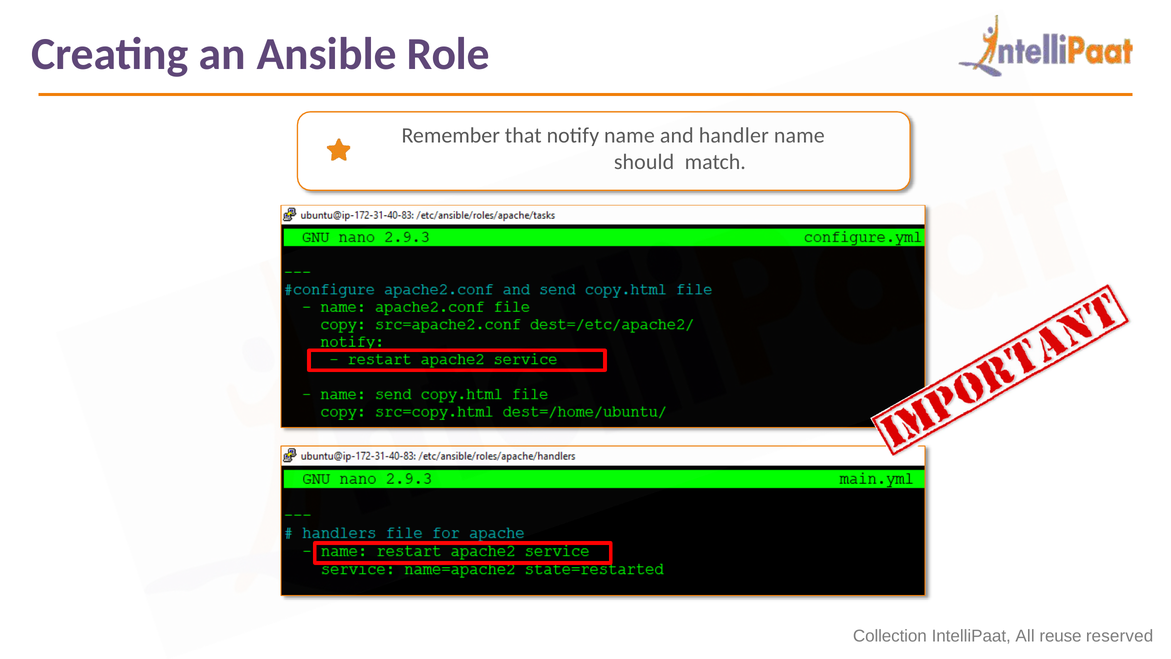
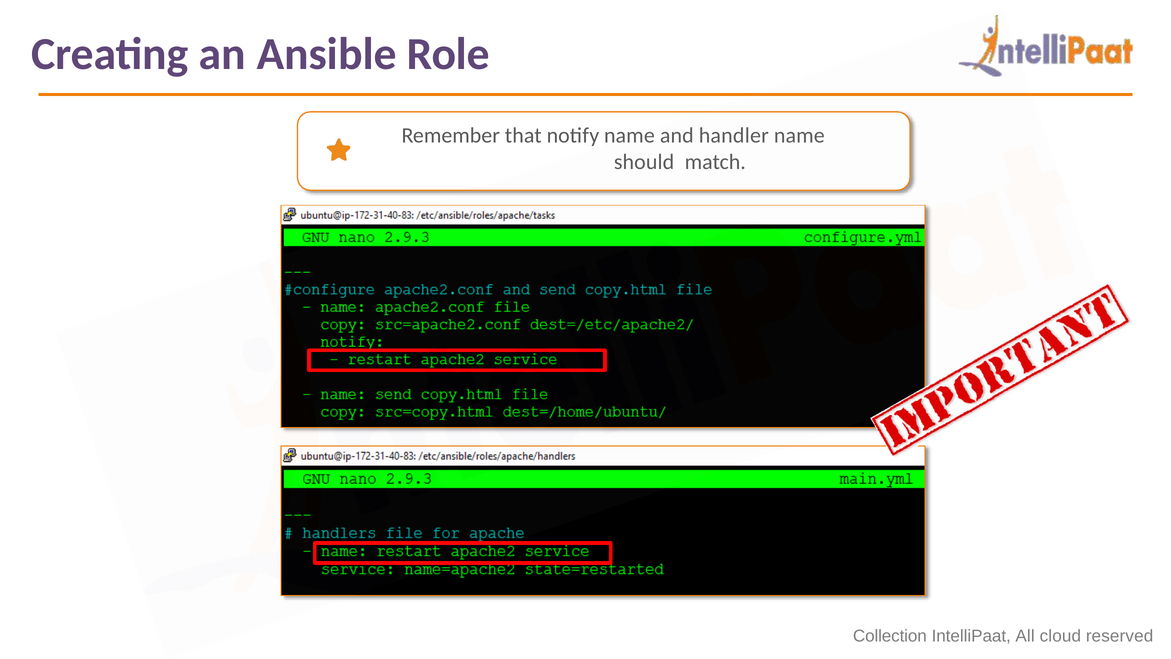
reuse: reuse -> cloud (1060, 636)
